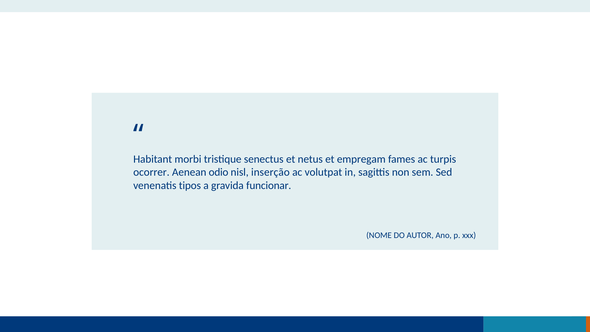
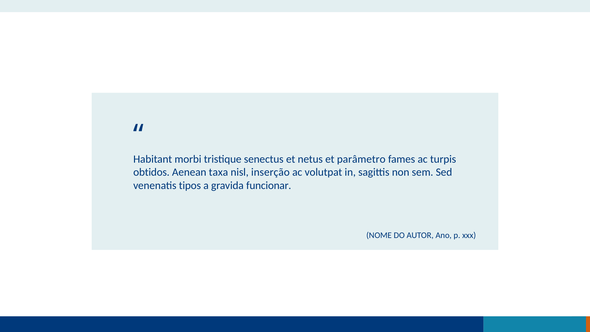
empregam: empregam -> parâmetro (361, 159)
ocorrer: ocorrer -> obtidos (151, 172)
odio: odio -> taxa (218, 172)
